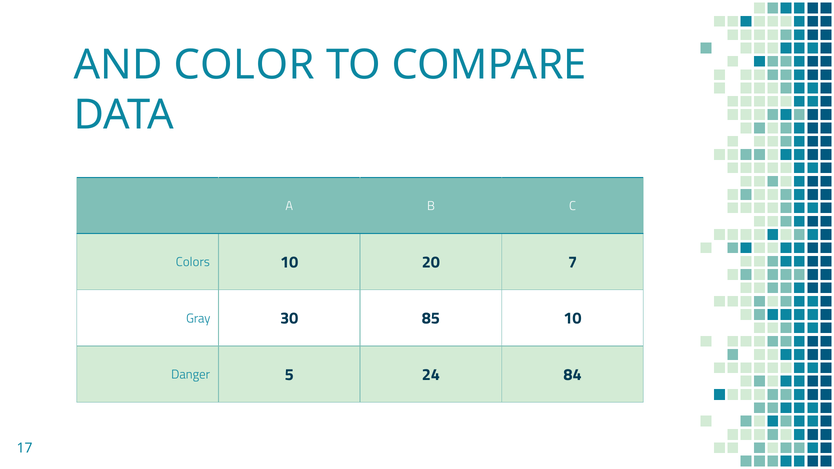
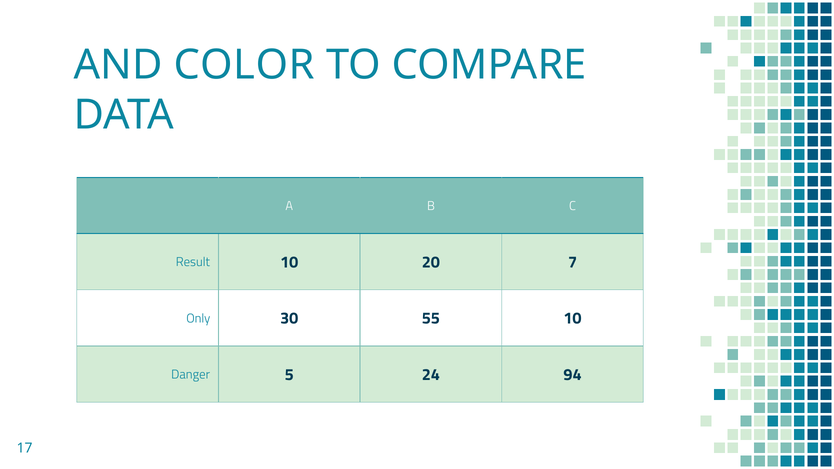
Colors: Colors -> Result (193, 262)
Gray: Gray -> Only (198, 318)
85: 85 -> 55 (431, 319)
84: 84 -> 94 (573, 375)
